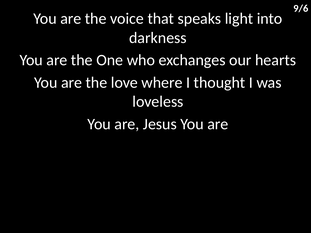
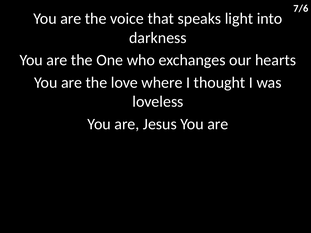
9/6: 9/6 -> 7/6 (301, 8)
